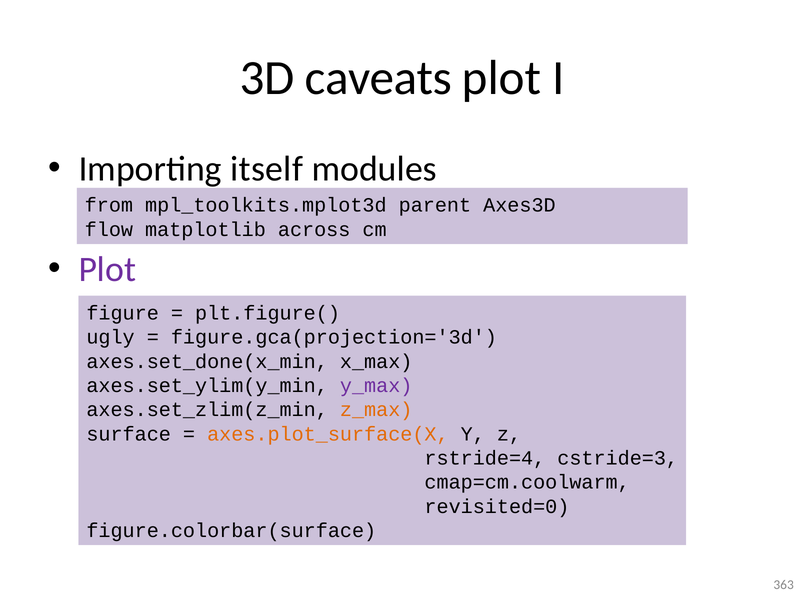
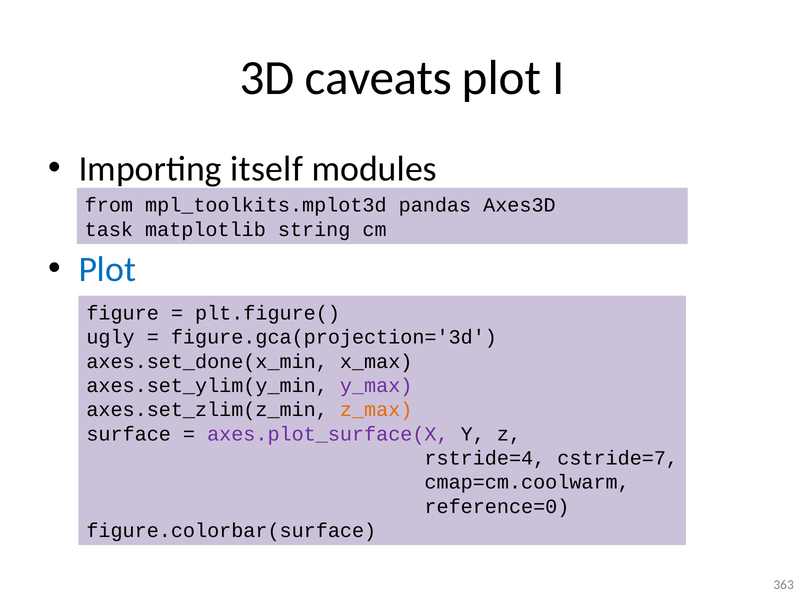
parent: parent -> pandas (435, 205)
flow: flow -> task (109, 229)
across: across -> string (314, 229)
Plot colour: purple -> blue (107, 269)
axes.plot_surface(X colour: orange -> purple (328, 434)
cstride=3: cstride=3 -> cstride=7 (618, 458)
revisited=0: revisited=0 -> reference=0 (497, 506)
